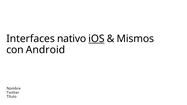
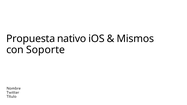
Interfaces: Interfaces -> Propuesta (31, 39)
iOS underline: present -> none (96, 39)
Android: Android -> Soporte (45, 50)
